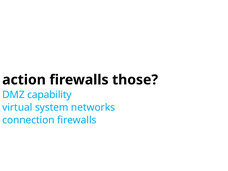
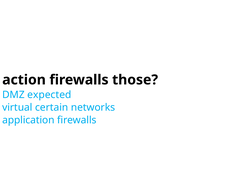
capability: capability -> expected (49, 95)
system: system -> certain (52, 107)
connection: connection -> application (28, 120)
